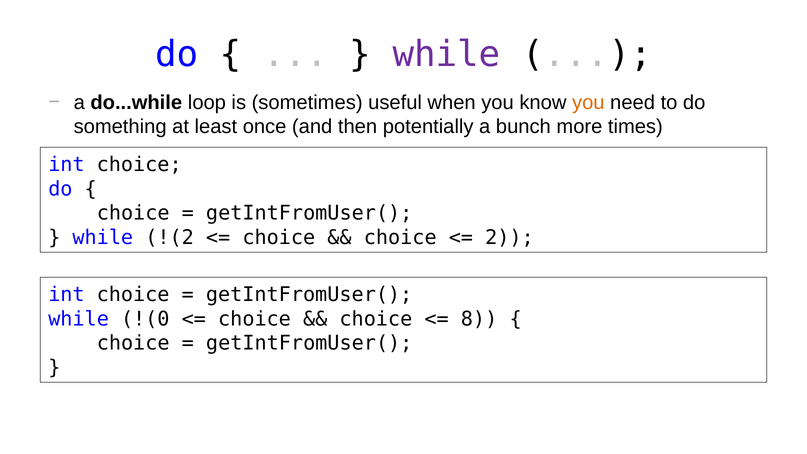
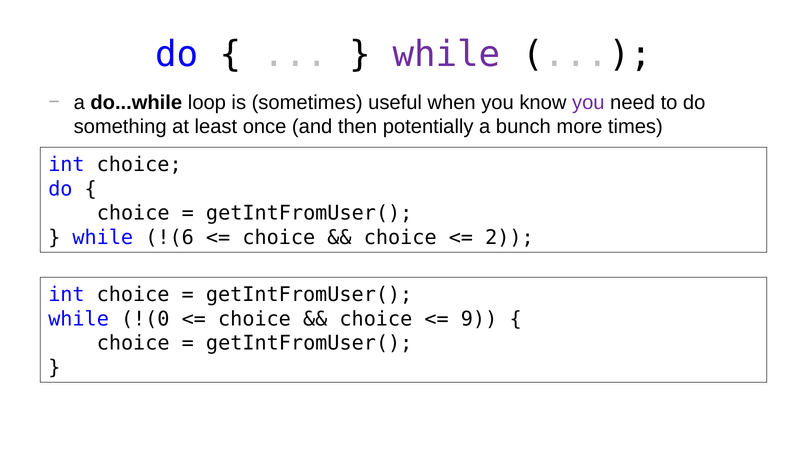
you colour: orange -> purple (588, 103)
!(2: !(2 -> !(6 (170, 237)
8: 8 -> 9 (479, 319)
